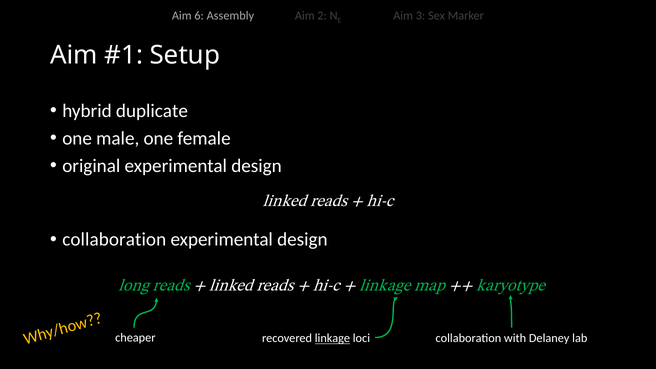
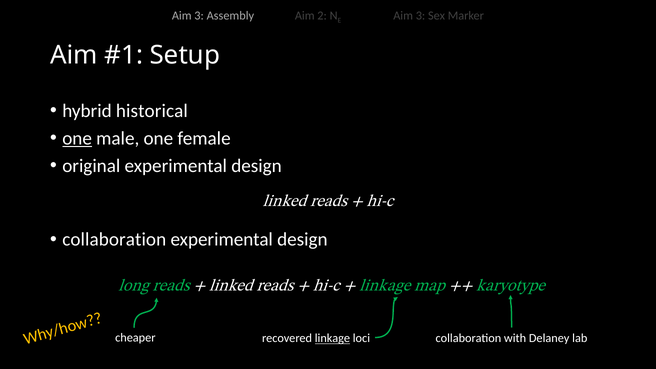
6: 6 -> 3 (199, 16)
duplicate: duplicate -> historical (152, 111)
one underline: none -> present (77, 138)
